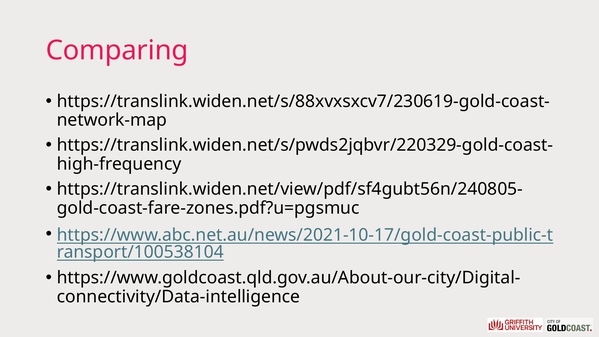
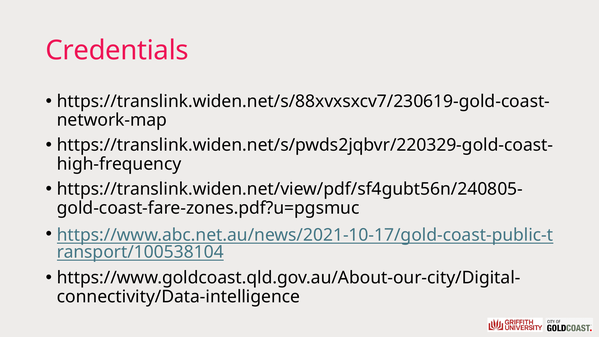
Comparing: Comparing -> Credentials (117, 50)
